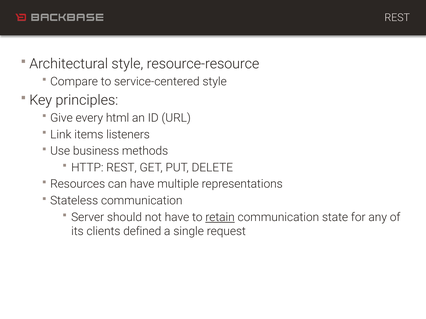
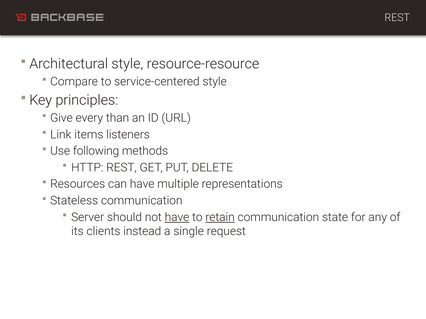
html: html -> than (118, 118)
business: business -> following (96, 151)
have underline: none -> present (177, 218)
defined: defined -> instead (142, 232)
